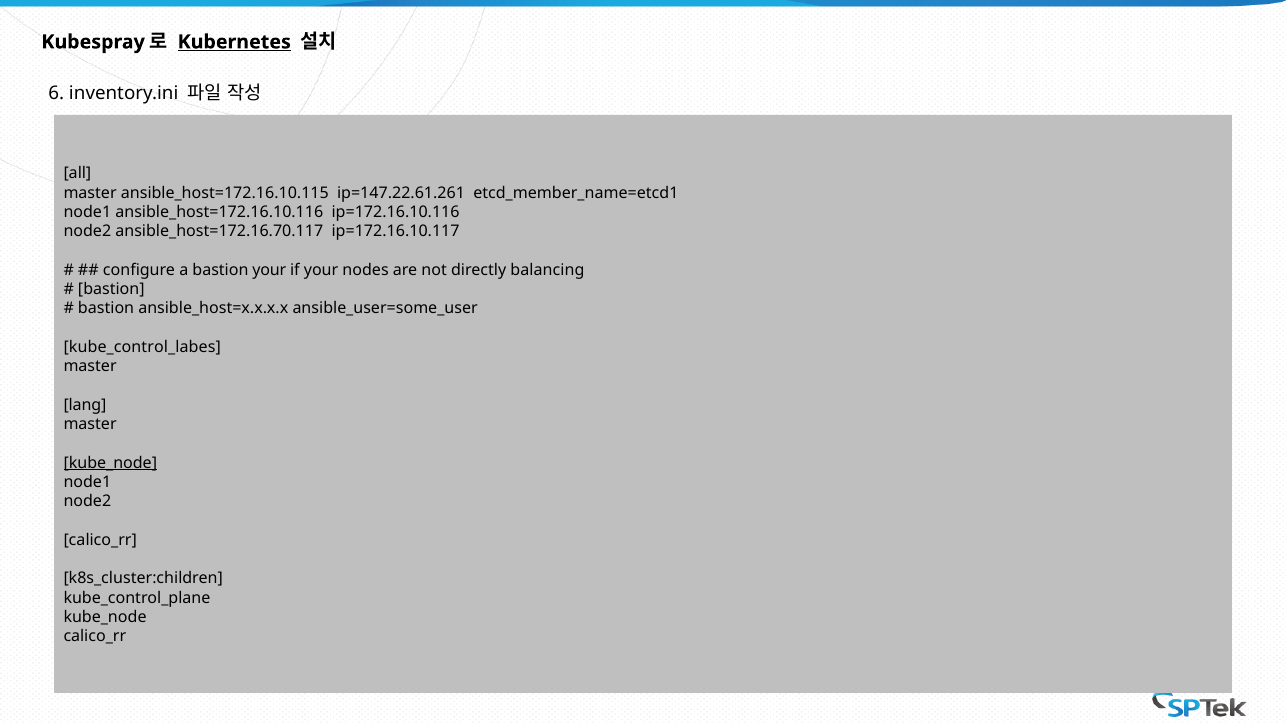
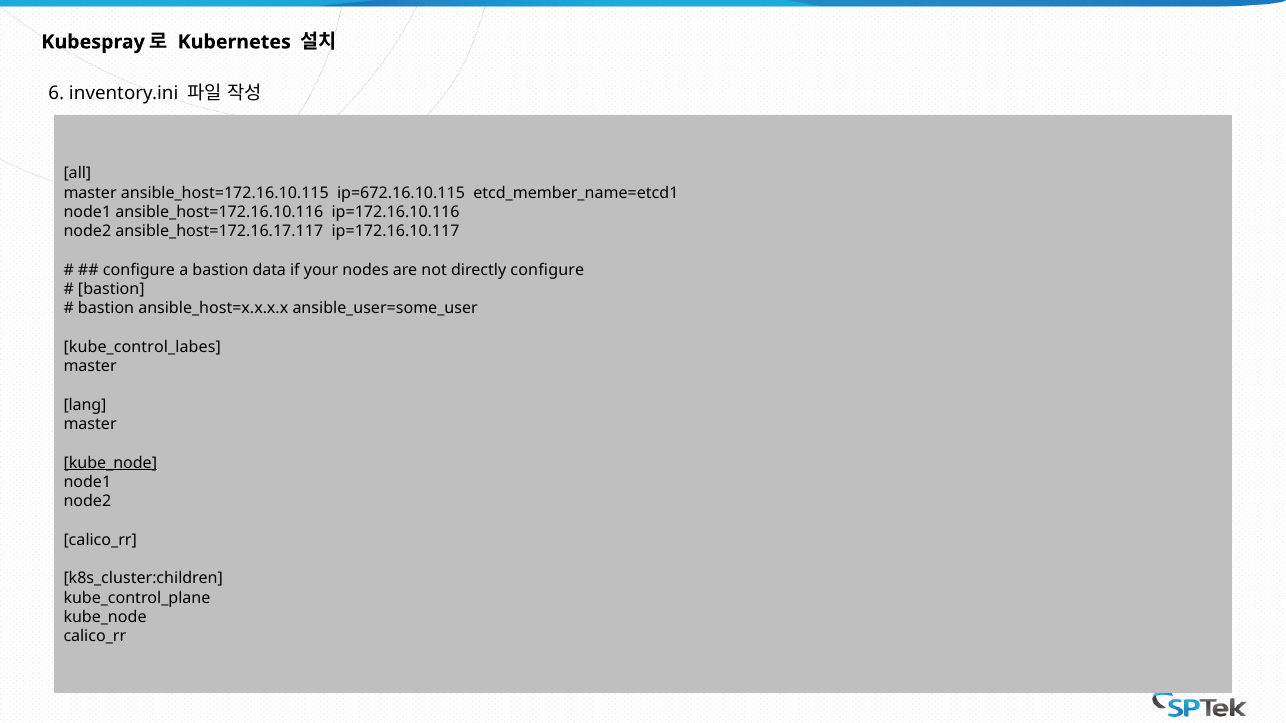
Kubernetes underline: present -> none (234, 42)
ip=147.22.61.261: ip=147.22.61.261 -> ip=672.16.10.115 (401, 193)
ansible_host=172.16.70.117: ansible_host=172.16.70.117 -> ansible_host=172.16.17.117 (219, 232)
bastion your: your -> data (269, 270)
directly balancing: balancing -> configure (547, 270)
